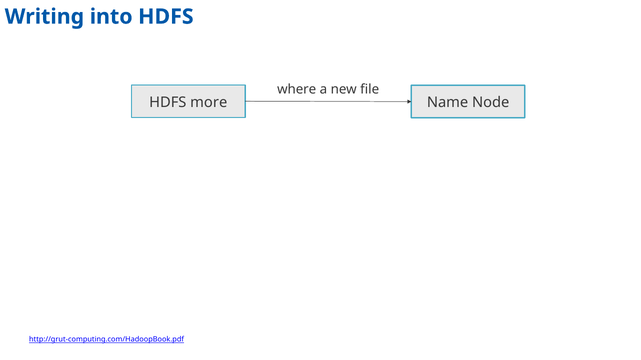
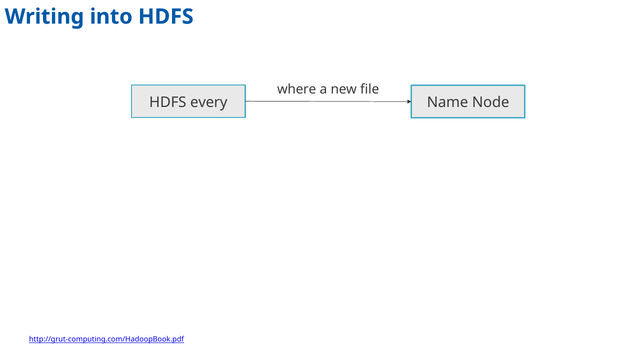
more: more -> every (209, 102)
